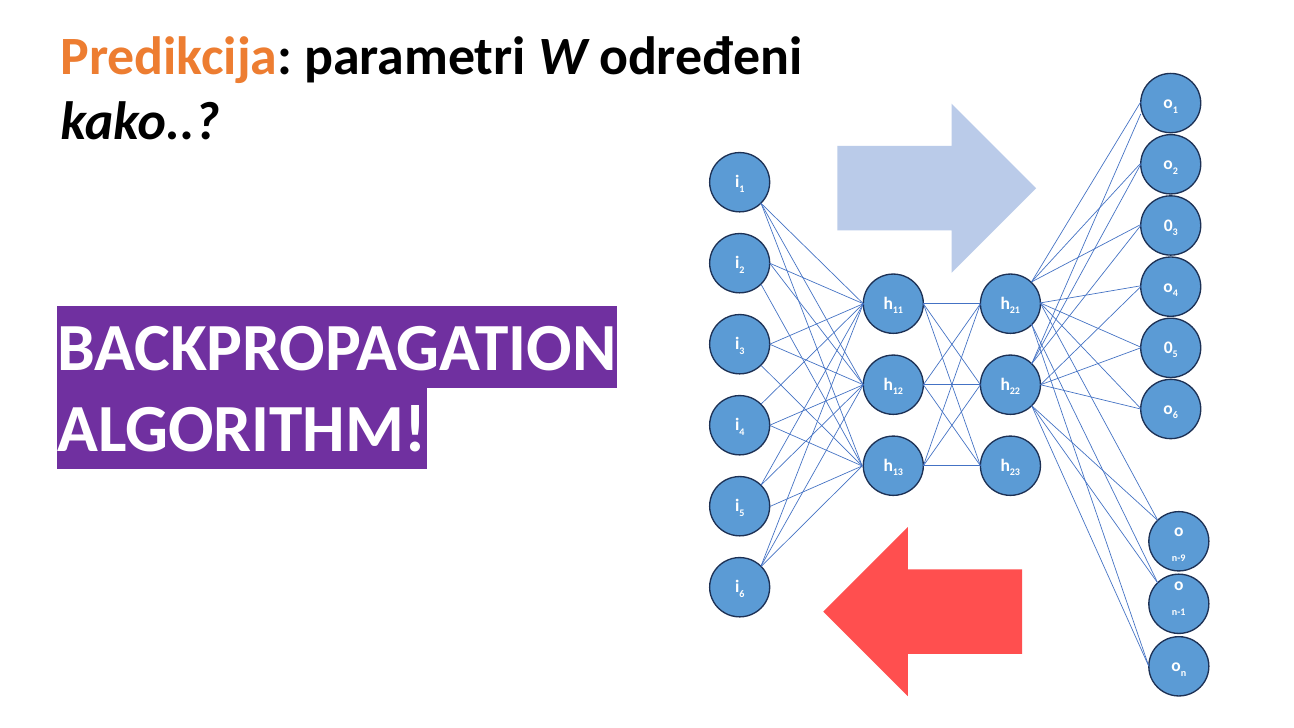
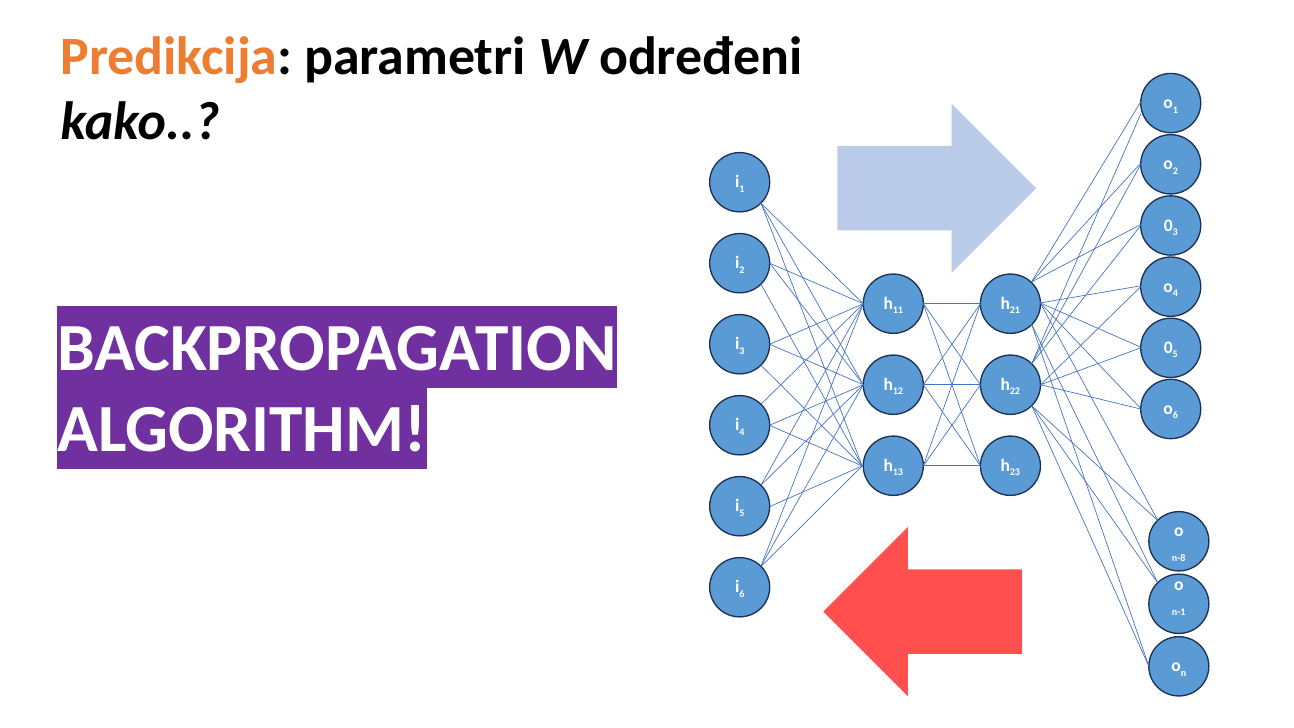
n-9: n-9 -> n-8 (1179, 558)
